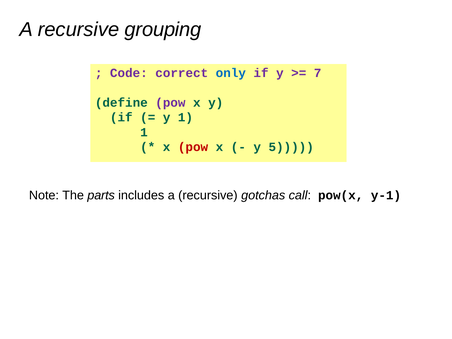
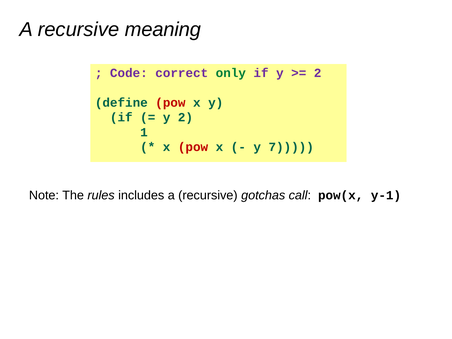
grouping: grouping -> meaning (163, 30)
only colour: blue -> green (231, 73)
7: 7 -> 2 (318, 73)
pow colour: purple -> red (170, 103)
y 1: 1 -> 2 (185, 117)
5: 5 -> 7 (291, 147)
parts: parts -> rules (101, 195)
